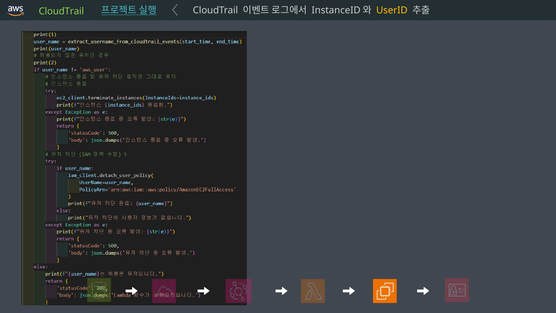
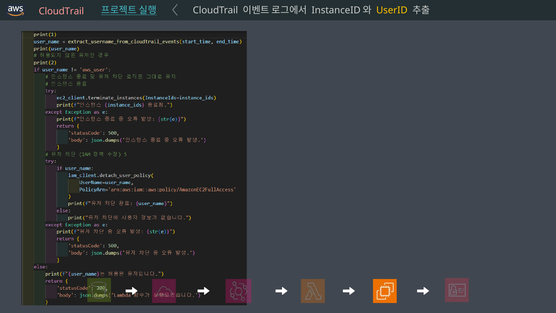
CloudTrail colour: light green -> pink (61, 11)
